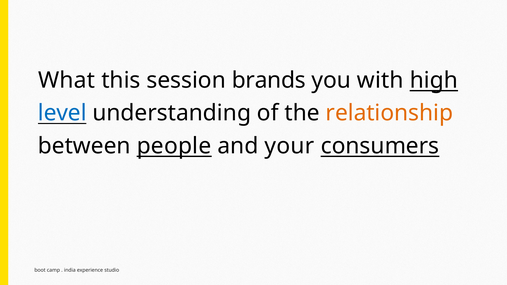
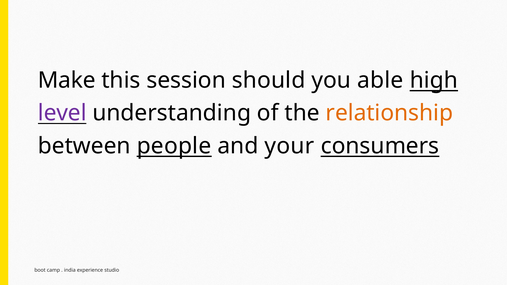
What: What -> Make (67, 80)
brands: brands -> should (269, 80)
with: with -> able (380, 80)
level colour: blue -> purple (62, 113)
